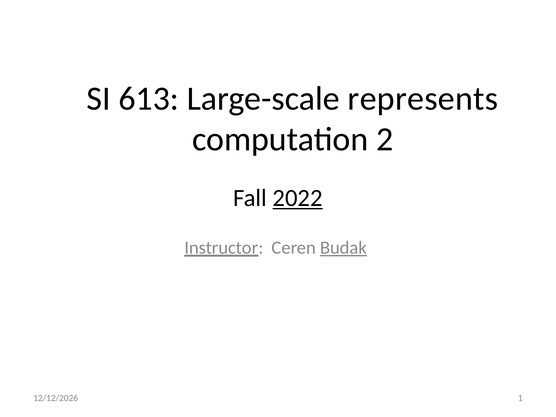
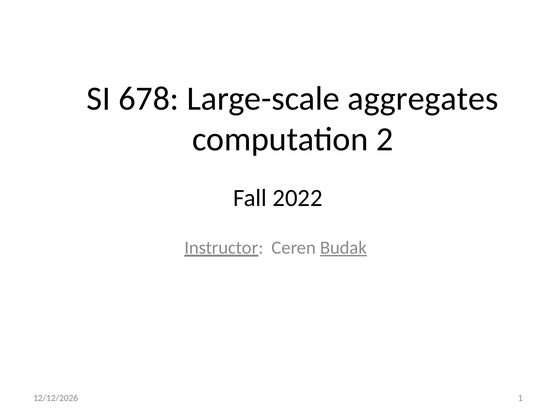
613: 613 -> 678 (149, 98)
represents: represents -> aggregates (423, 98)
2022 underline: present -> none (298, 198)
